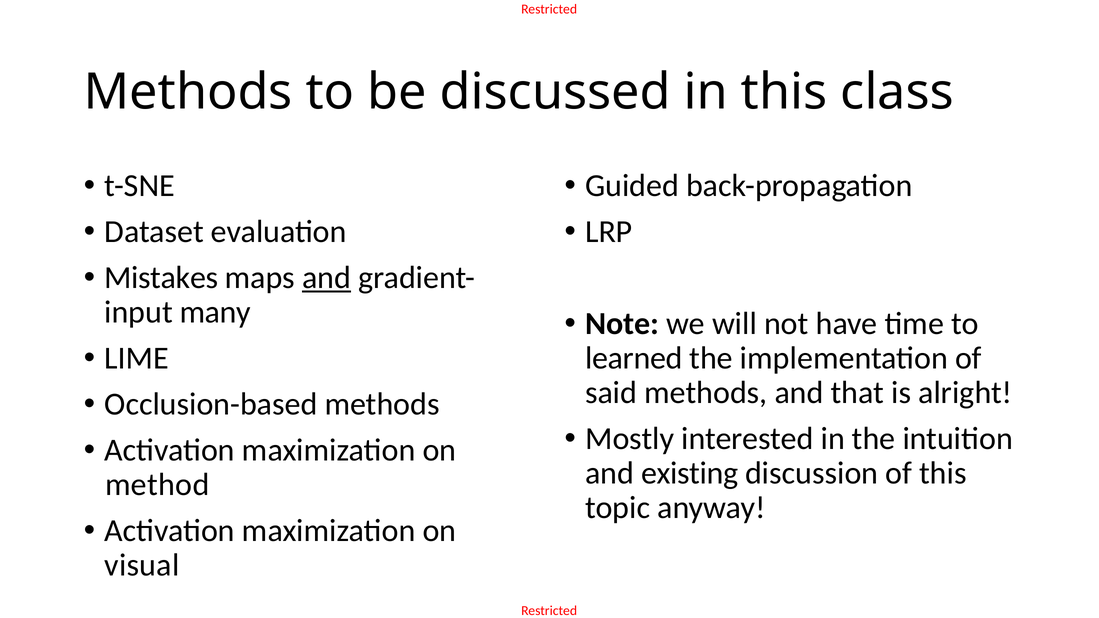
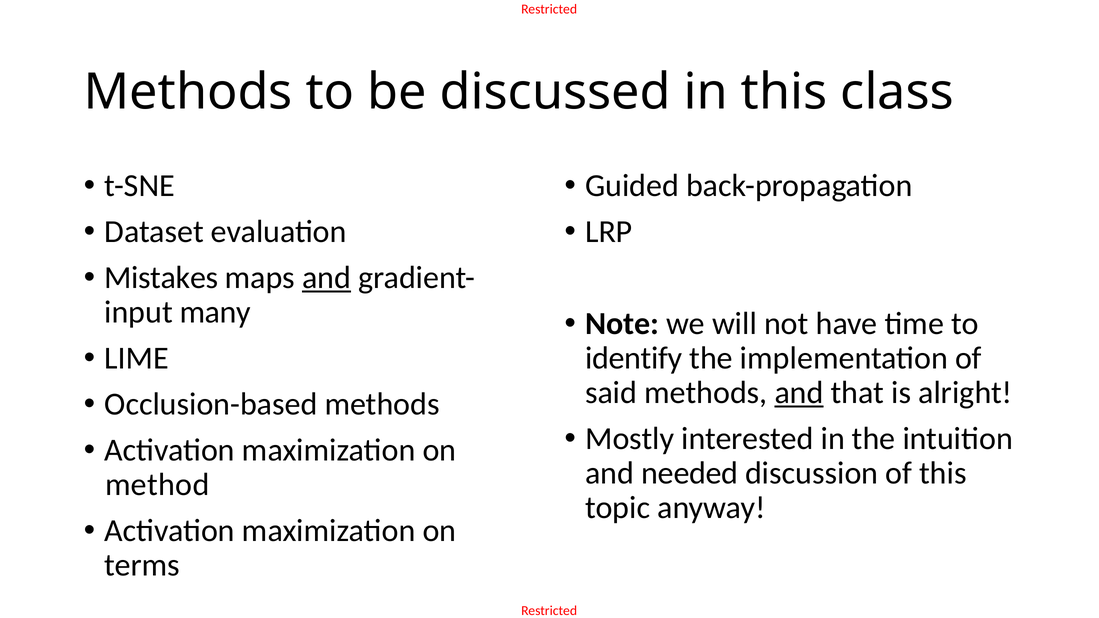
learned: learned -> identify (634, 358)
and underline: none -> present (799, 393)
existing: existing -> needed (690, 473)
visual: visual -> terms (142, 566)
